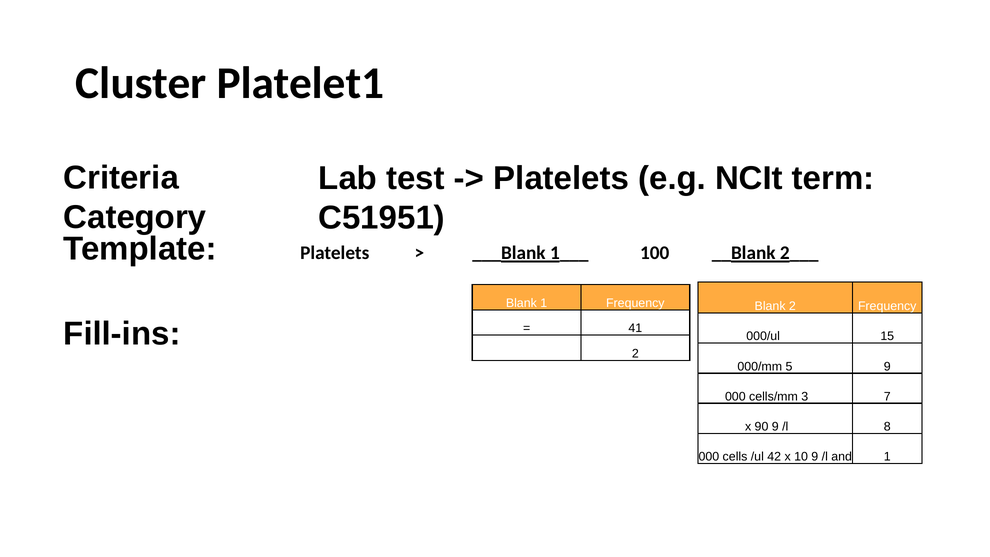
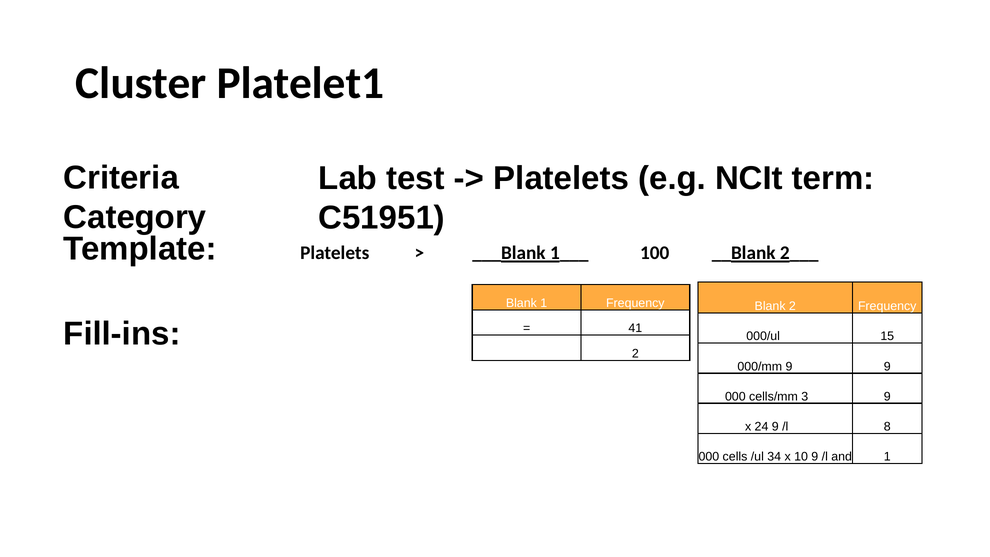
000/mm 5: 5 -> 9 (789, 366)
3 7: 7 -> 9 (887, 397)
90: 90 -> 24 (762, 427)
42: 42 -> 34 (774, 457)
